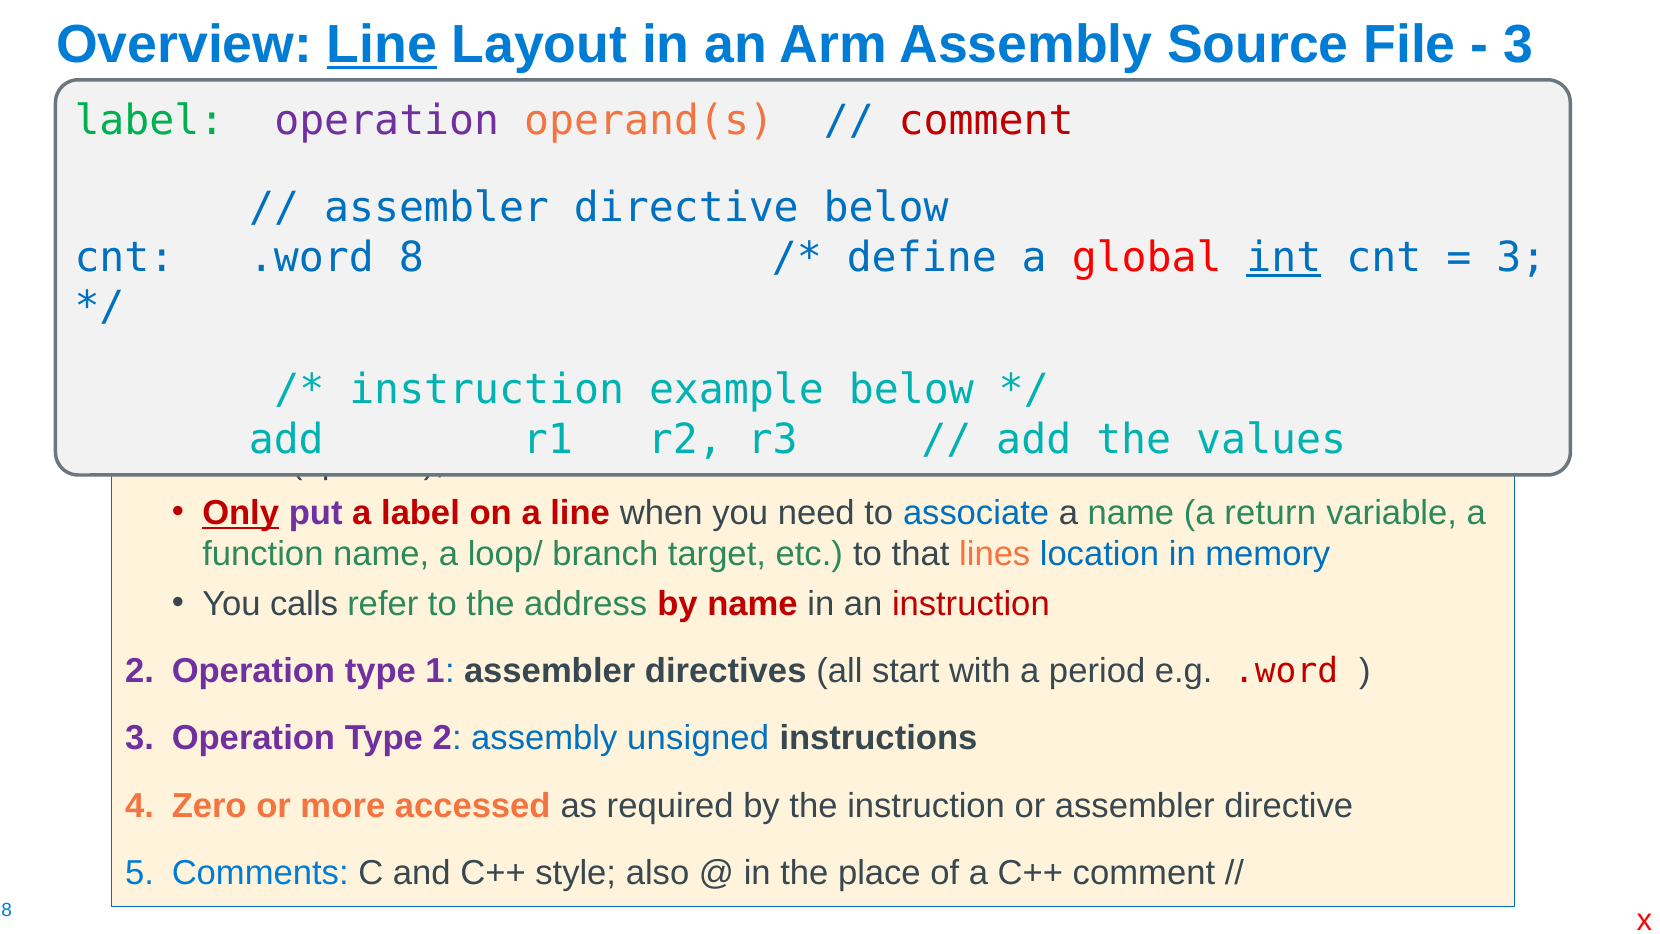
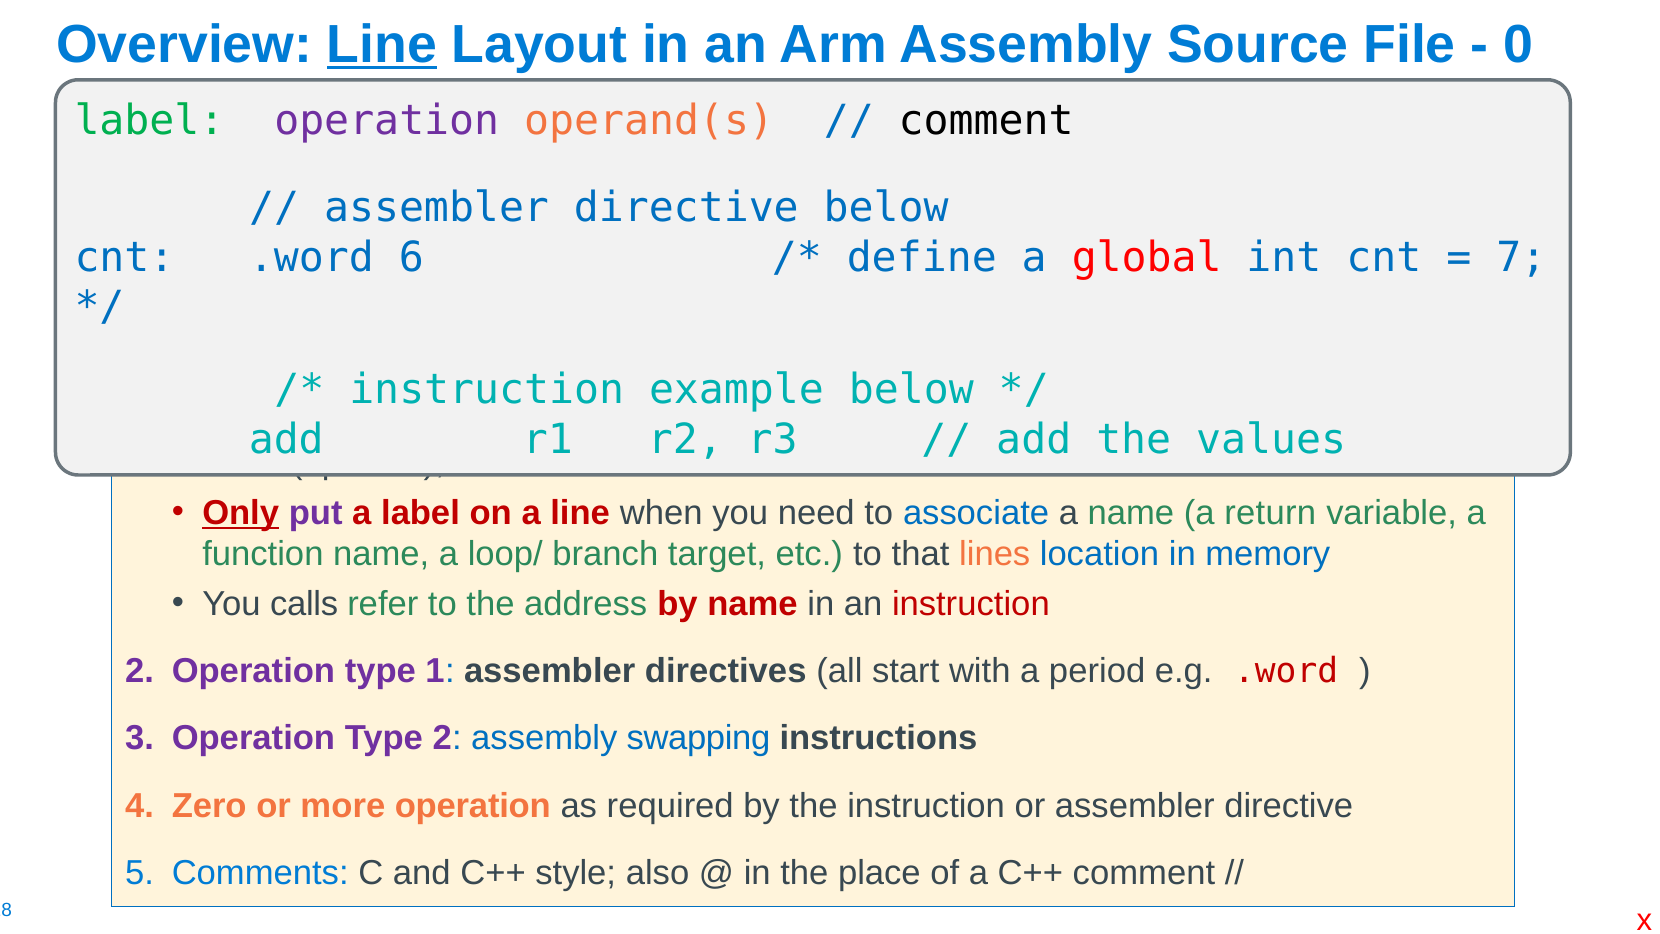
3: 3 -> 0 (1518, 45)
comment colour: red -> black (986, 120)
8: 8 -> 6 (411, 257)
int underline: present -> none (1284, 257)
3: 3 -> 7 (1521, 257)
unsigned: unsigned -> swapping (698, 738)
more accessed: accessed -> operation (473, 805)
